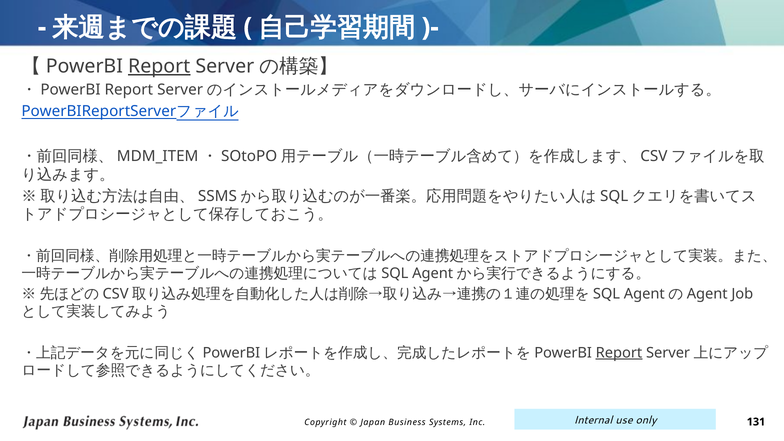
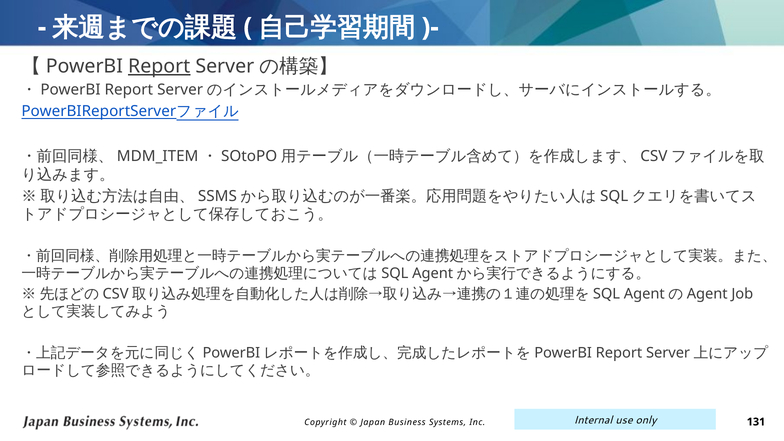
Report underline: present -> none (619, 353)
